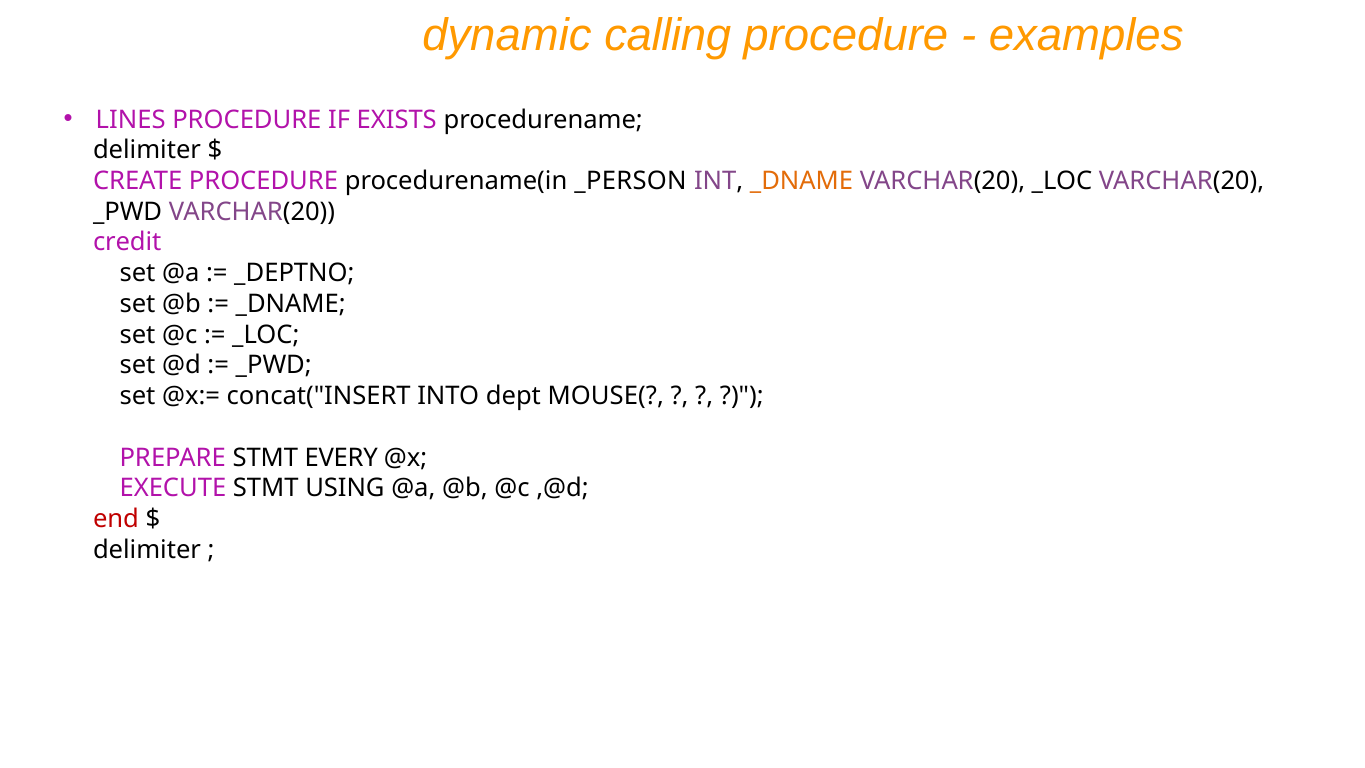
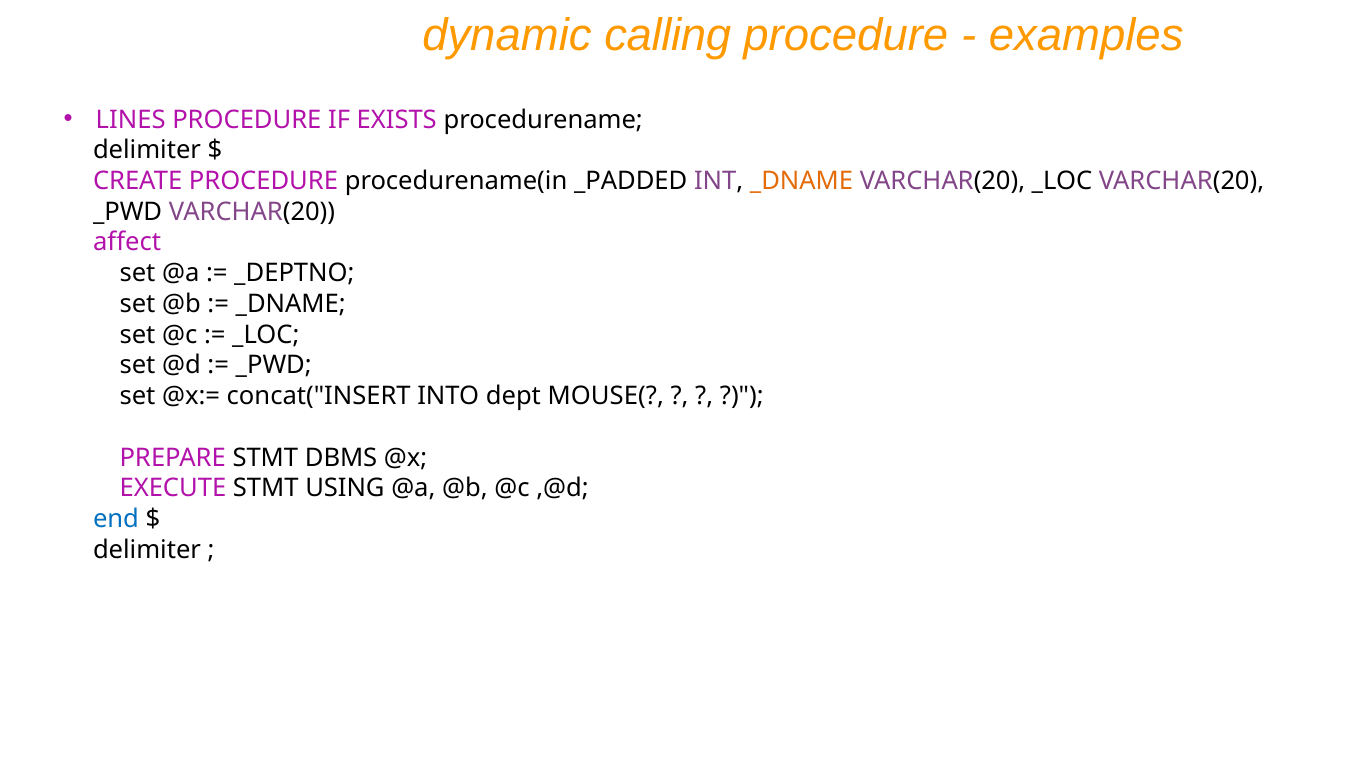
_PERSON: _PERSON -> _PADDED (631, 181)
credit: credit -> affect (127, 242)
EVERY: EVERY -> DBMS (341, 457)
end colour: red -> blue (116, 519)
